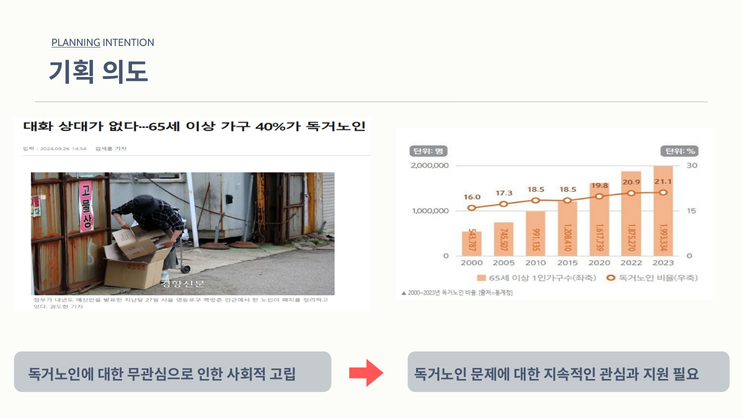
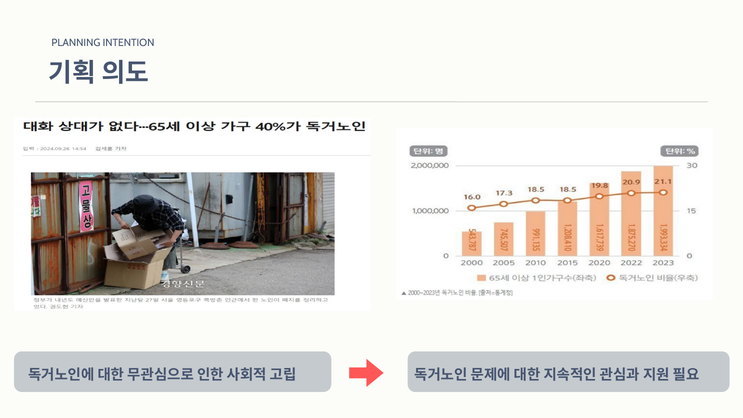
PLANNING underline: present -> none (76, 43)
